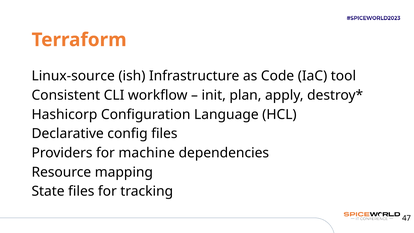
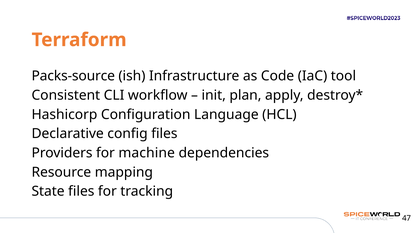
Linux-source: Linux-source -> Packs-source (73, 76)
